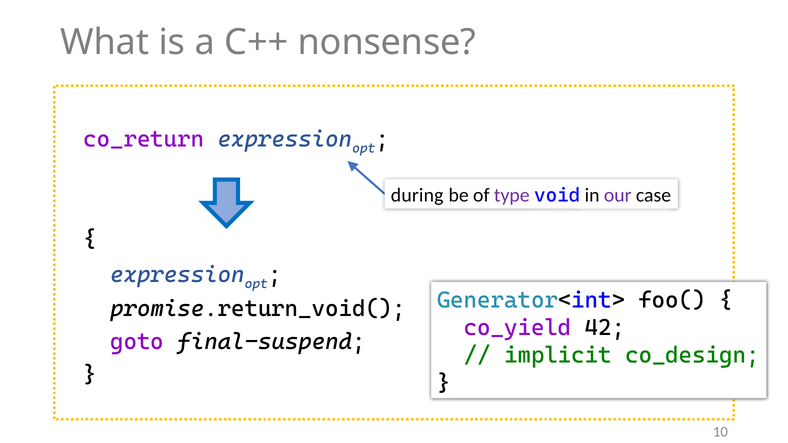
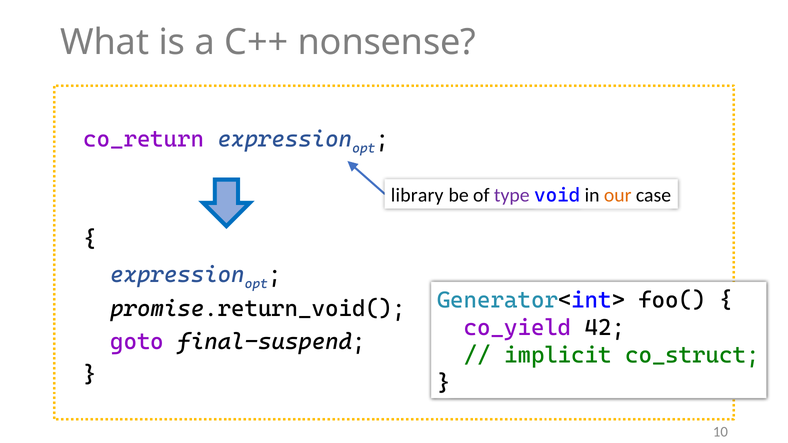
during: during -> library (417, 195)
our colour: purple -> orange (618, 195)
co_design: co_design -> co_struct (692, 356)
